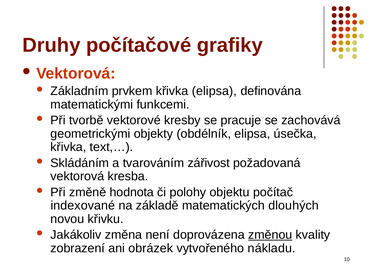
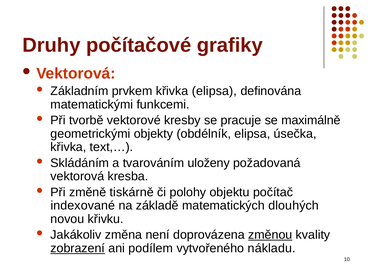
zachovává: zachovává -> maximálně (311, 120)
zářivost: zářivost -> uloženy (209, 163)
hodnota: hodnota -> tiskárně (132, 192)
zobrazení underline: none -> present (78, 248)
obrázek: obrázek -> podílem (151, 248)
